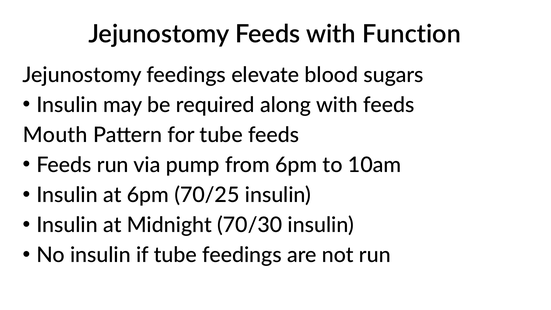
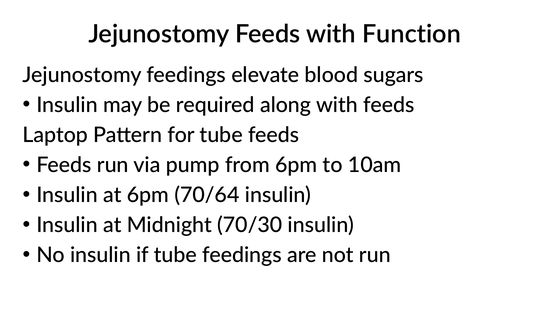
Mouth: Mouth -> Laptop (55, 135)
70/25: 70/25 -> 70/64 (207, 195)
